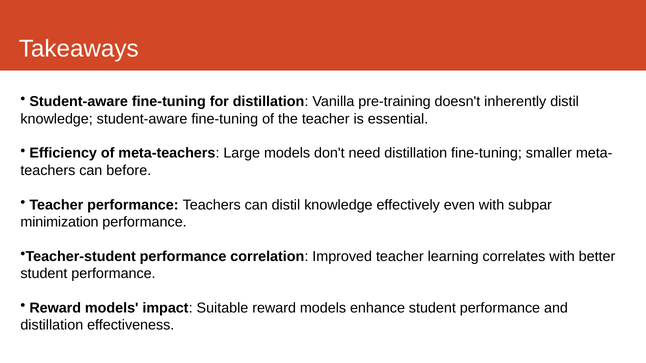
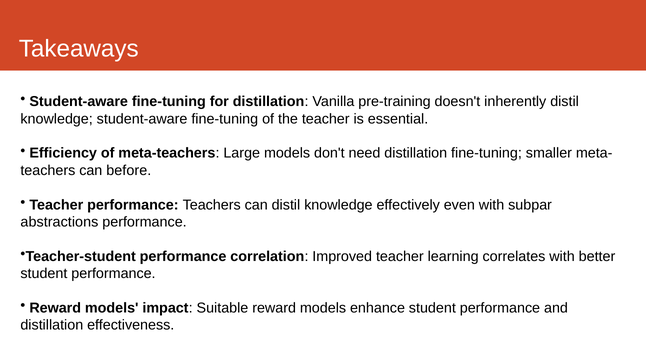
minimization: minimization -> abstractions (59, 222)
